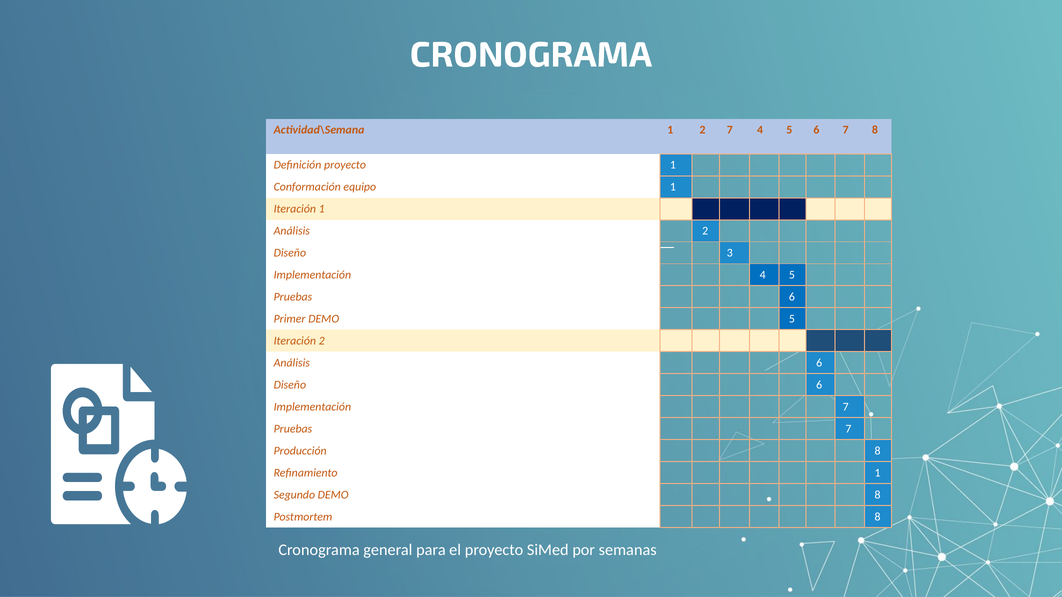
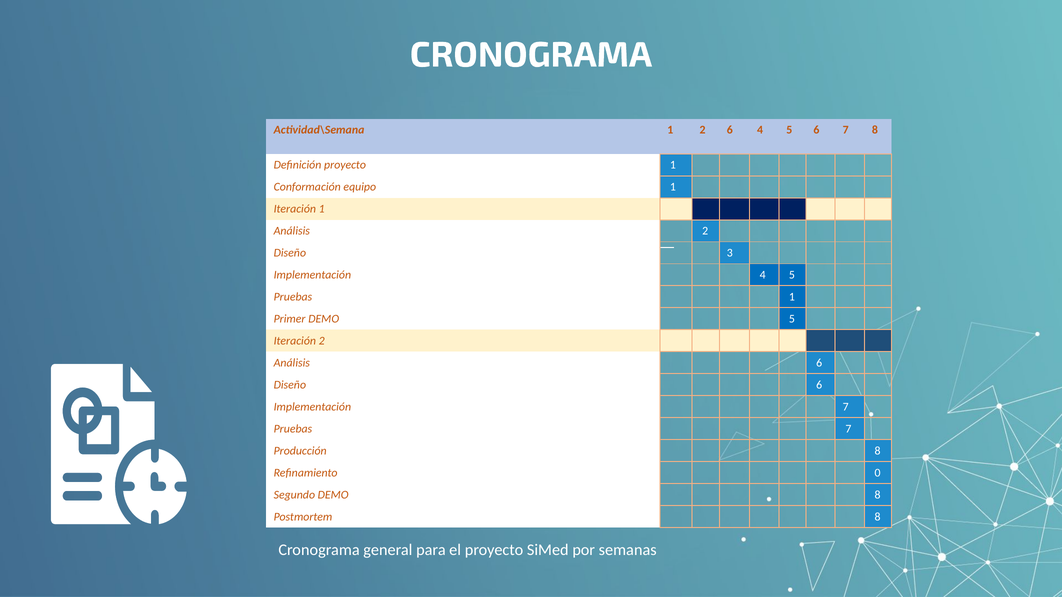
2 7: 7 -> 6 (730, 130)
Pruebas 6: 6 -> 1 (792, 297)
Refinamiento 1: 1 -> 0 (878, 473)
